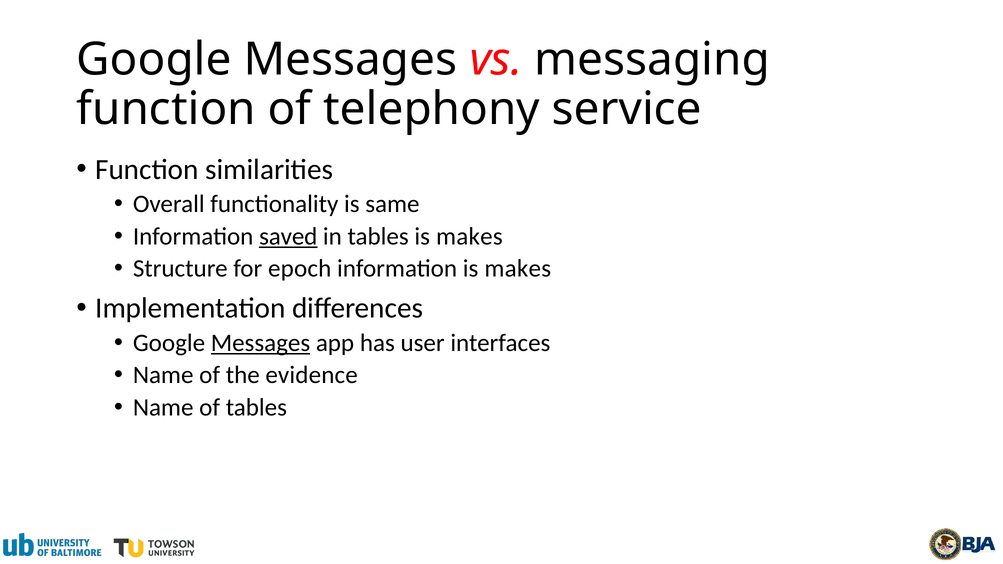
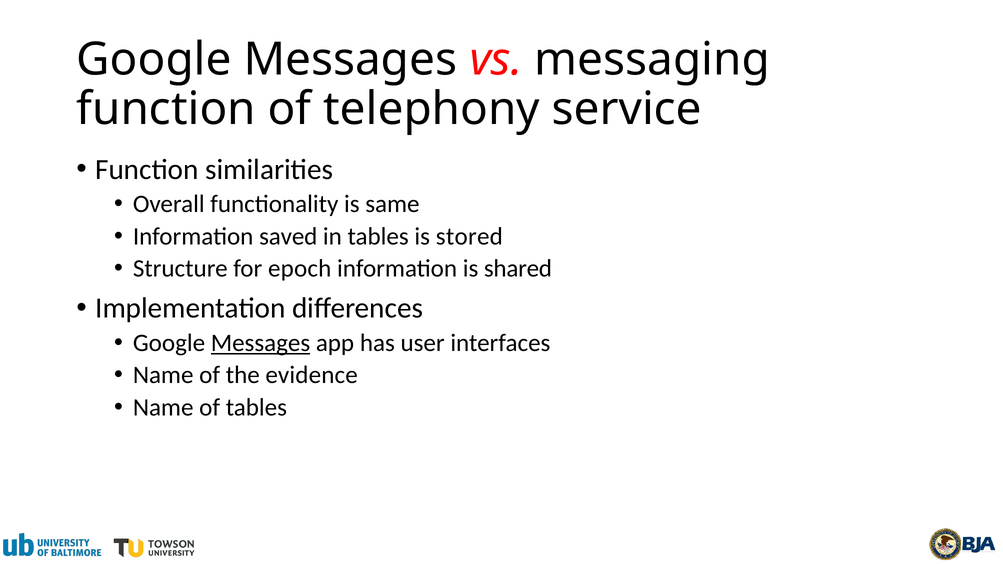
saved underline: present -> none (288, 236)
tables is makes: makes -> stored (469, 236)
information is makes: makes -> shared (518, 269)
